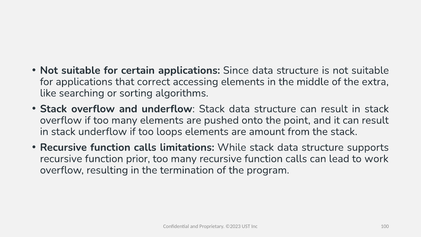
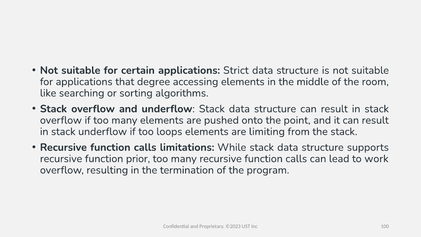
Since: Since -> Strict (236, 70)
correct: correct -> degree (154, 82)
extra: extra -> room (375, 82)
amount: amount -> limiting (267, 131)
